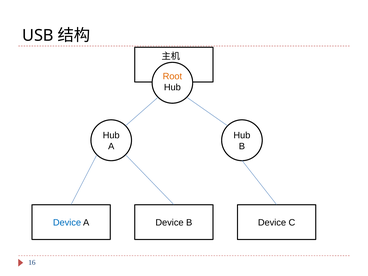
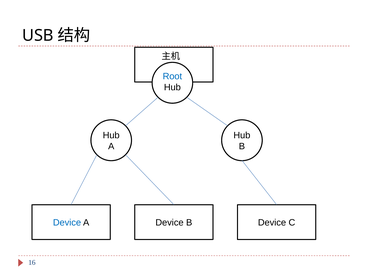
Root colour: orange -> blue (172, 76)
